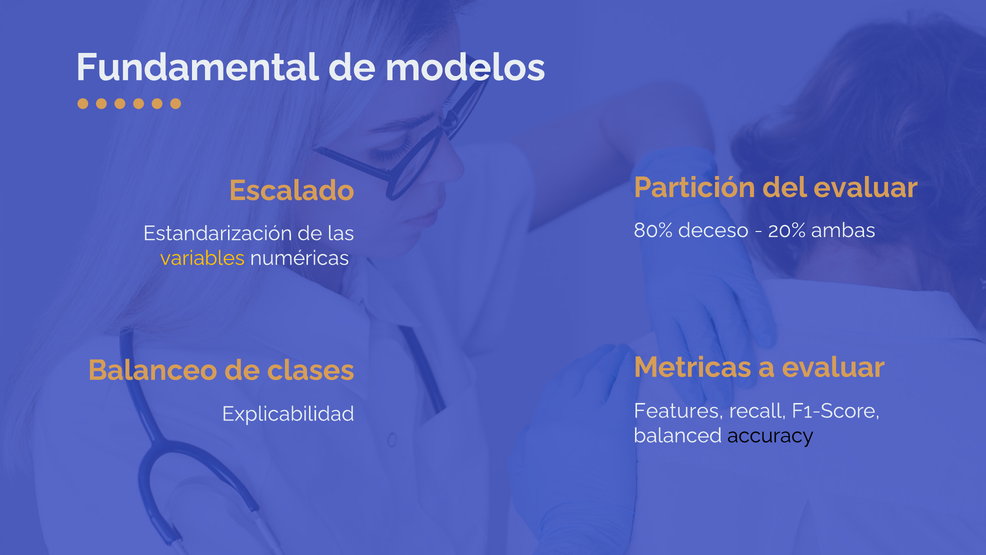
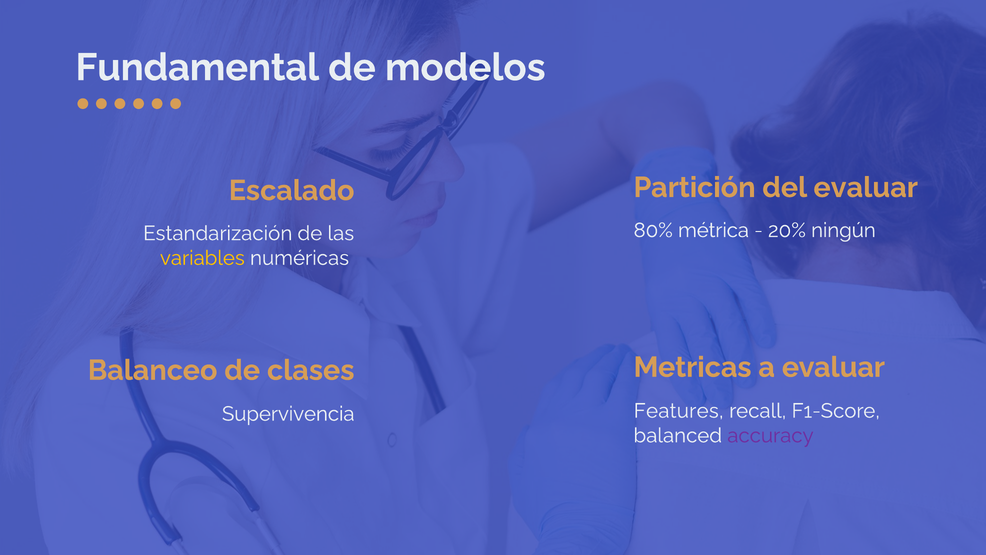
deceso: deceso -> métrica (713, 230)
ambas: ambas -> ningún (843, 230)
Explicabilidad: Explicabilidad -> Supervivencia (288, 414)
accuracy colour: black -> purple (770, 435)
